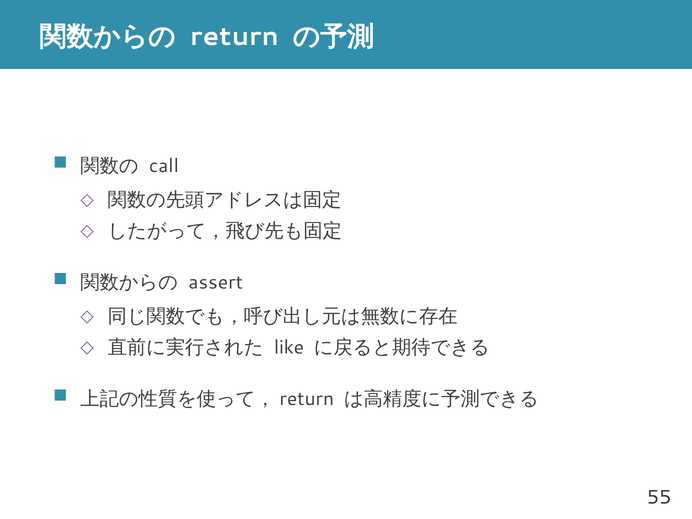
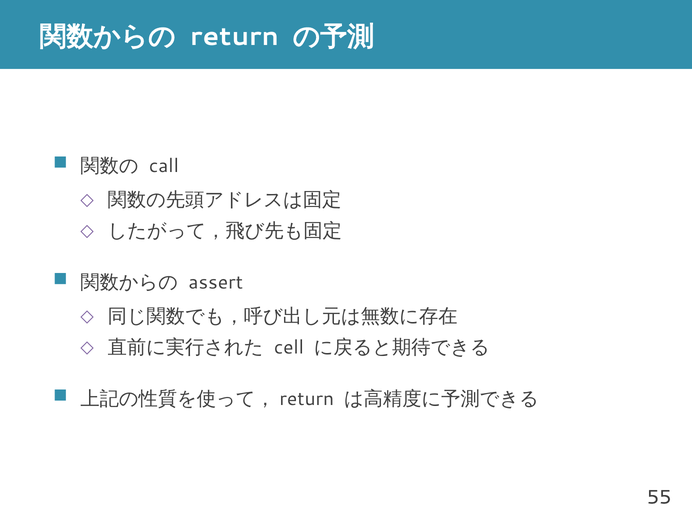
like: like -> cell (289, 348)
